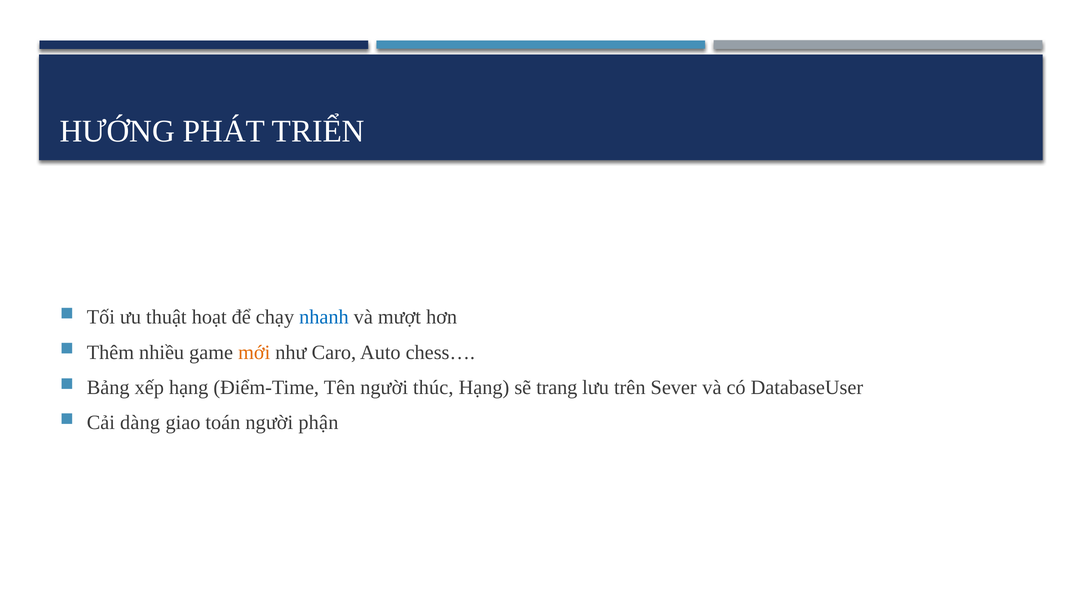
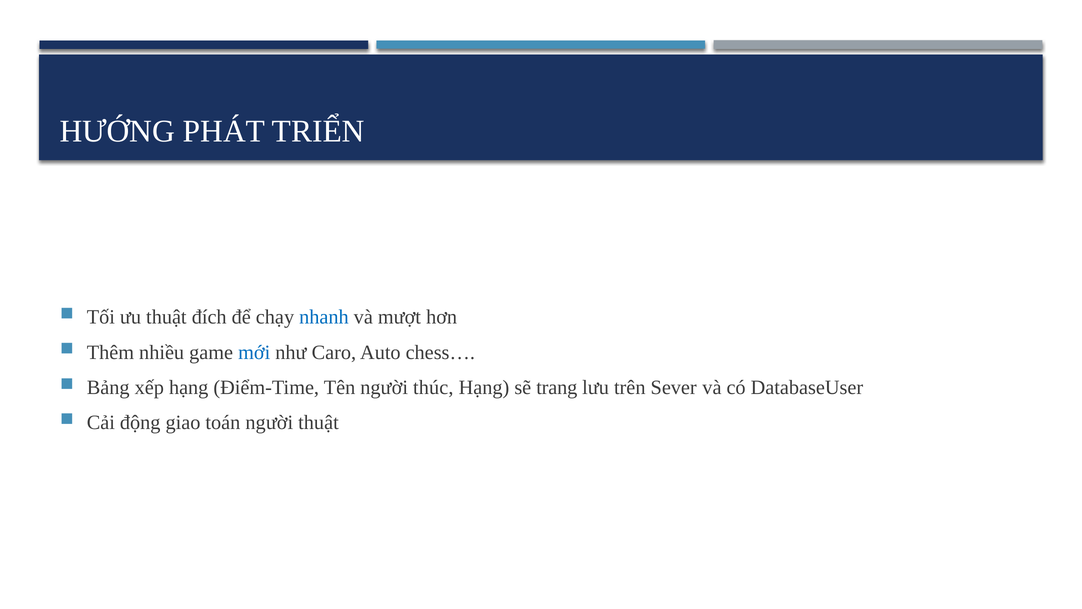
hoạt: hoạt -> đích (209, 317)
mới colour: orange -> blue (254, 352)
dàng: dàng -> động (140, 423)
người phận: phận -> thuật (318, 423)
